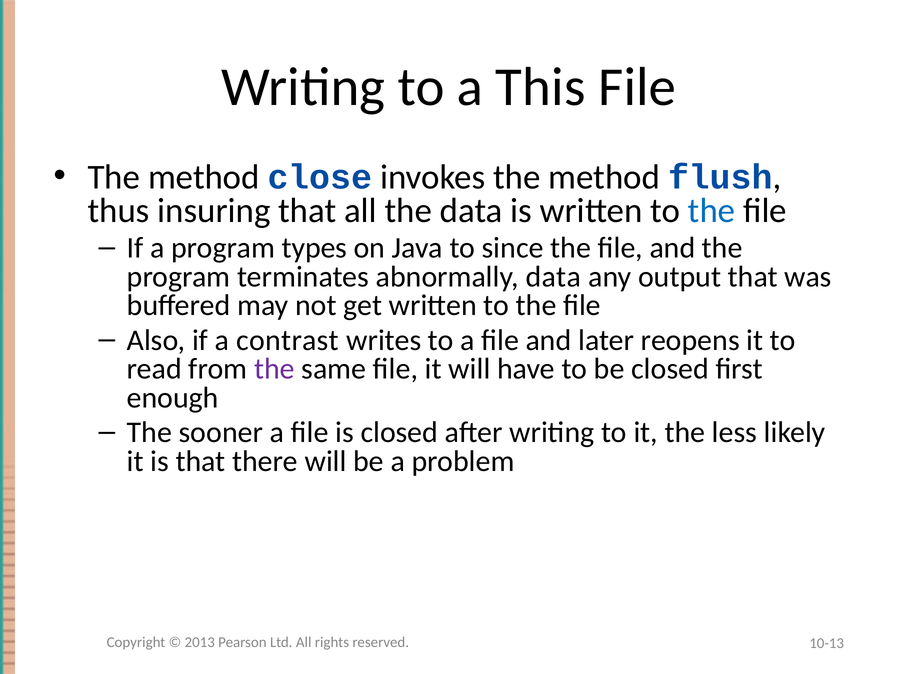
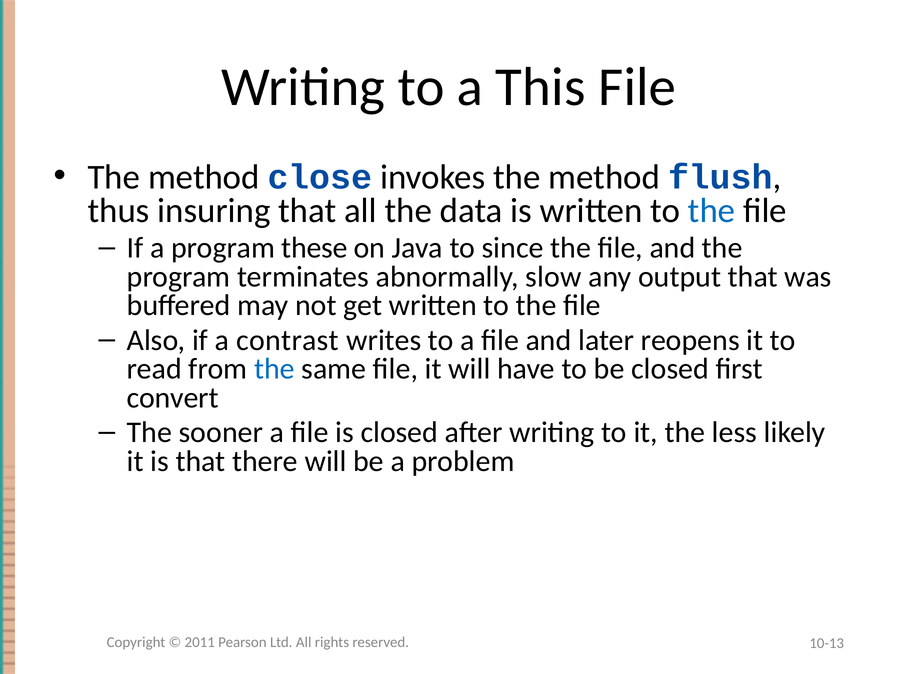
types: types -> these (314, 248)
abnormally data: data -> slow (553, 277)
the colour: purple -> blue (274, 369)
enough: enough -> convert (173, 398)
2013: 2013 -> 2011 (200, 642)
